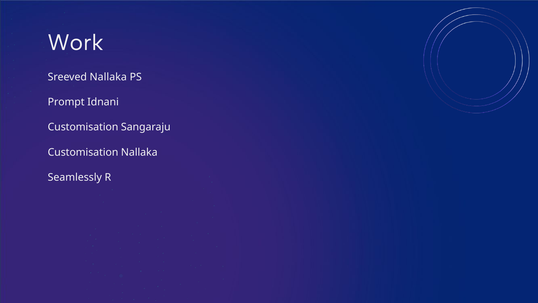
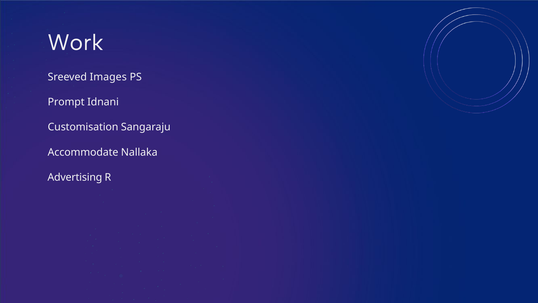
Sreeved Nallaka: Nallaka -> Images (108, 77)
Customisation: Customisation -> Accommodate (83, 152)
Seamlessly: Seamlessly -> Advertising (75, 177)
